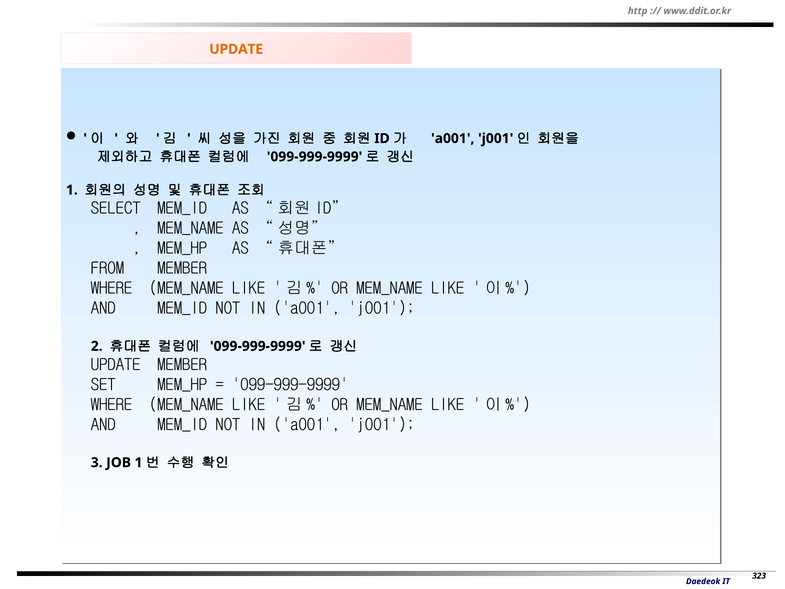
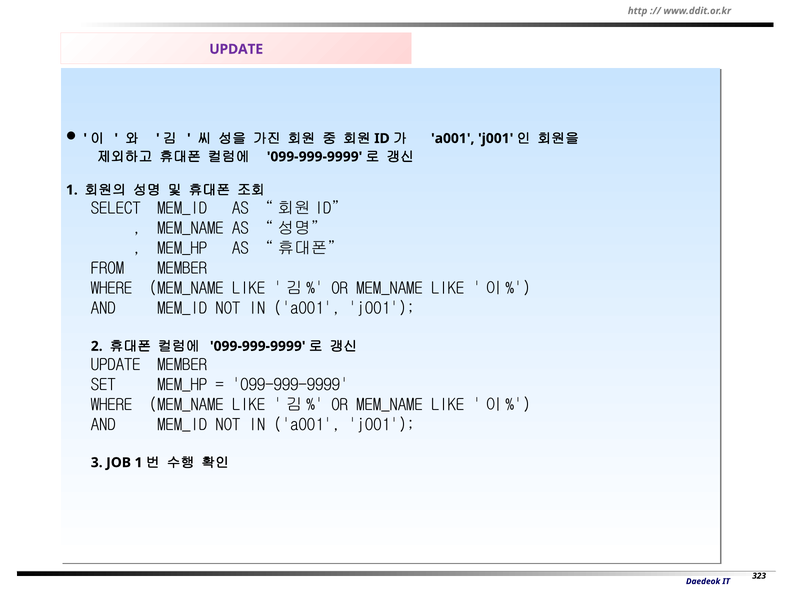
UPDATE colour: orange -> purple (236, 49)
